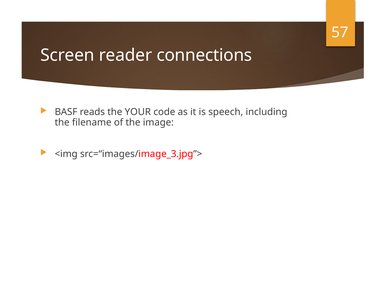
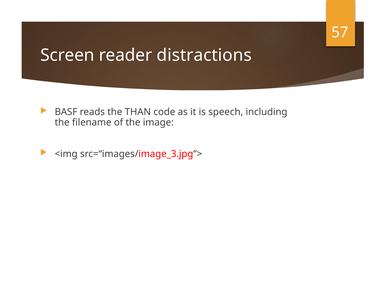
connections: connections -> distractions (204, 55)
YOUR: YOUR -> THAN (138, 112)
